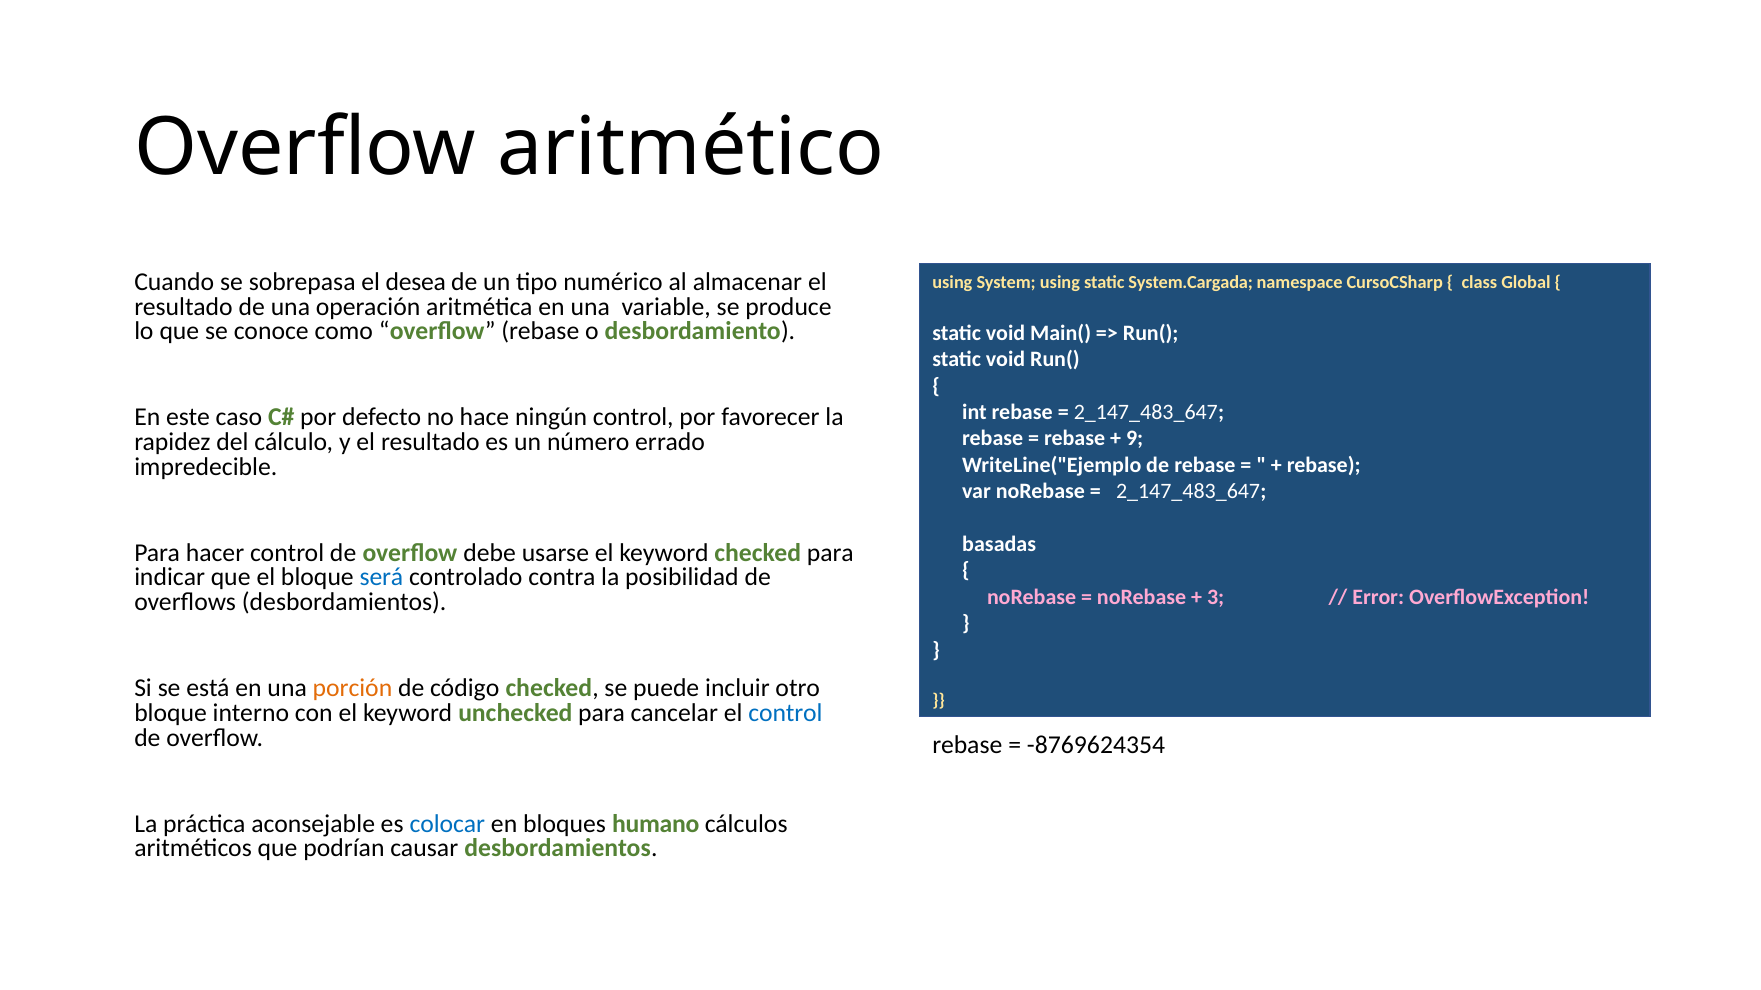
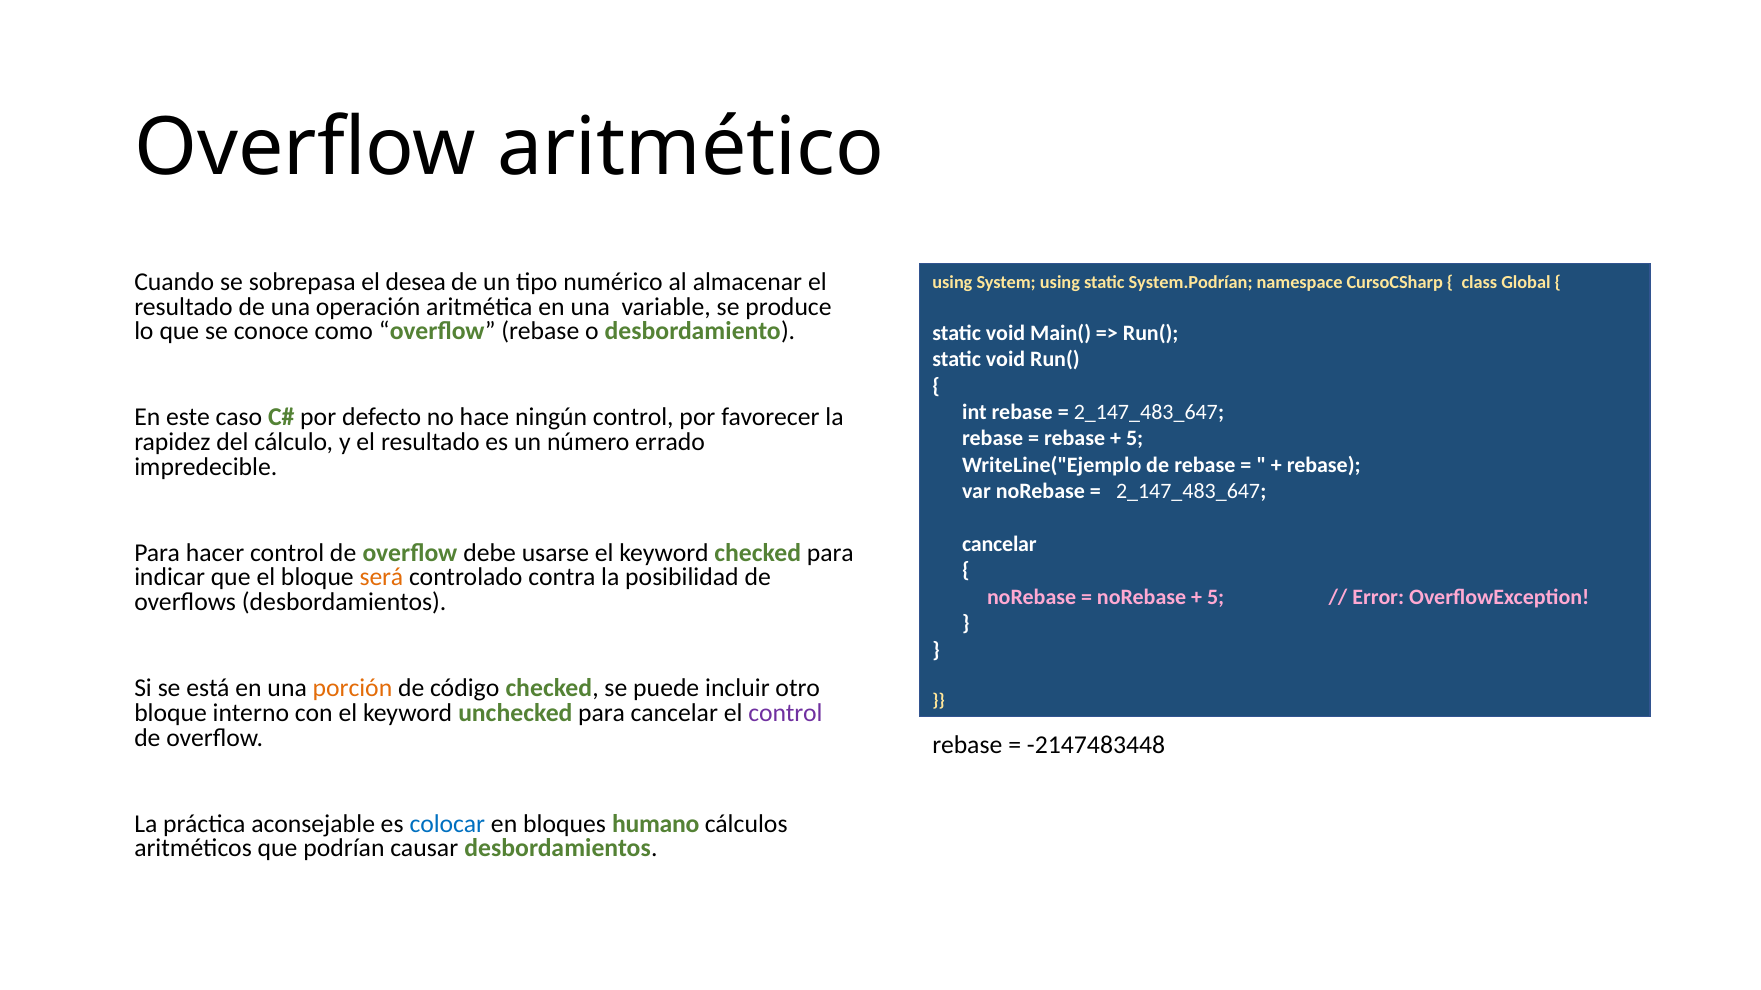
System.Cargada: System.Cargada -> System.Podrían (1191, 282)
9: 9 -> 5 (1135, 439)
basadas: basadas -> cancelar (999, 545)
será colour: blue -> orange (381, 578)
3: 3 -> 5 (1216, 597)
control colour: blue -> purple (785, 713)
-8769624354: -8769624354 -> -2147483448 (1096, 745)
